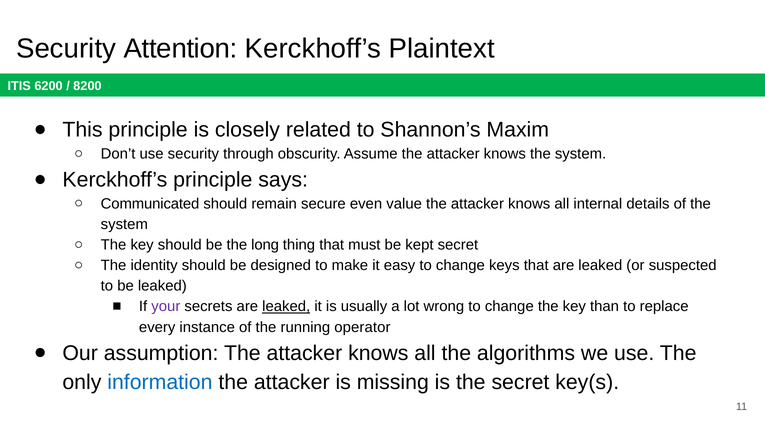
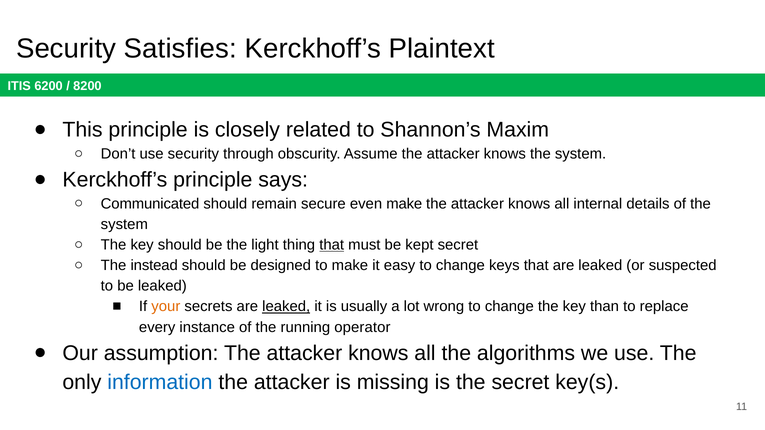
Attention: Attention -> Satisfies (180, 49)
even value: value -> make (404, 204)
long: long -> light (265, 245)
that underline: none -> present (332, 245)
identity: identity -> instead (154, 266)
your colour: purple -> orange (166, 307)
